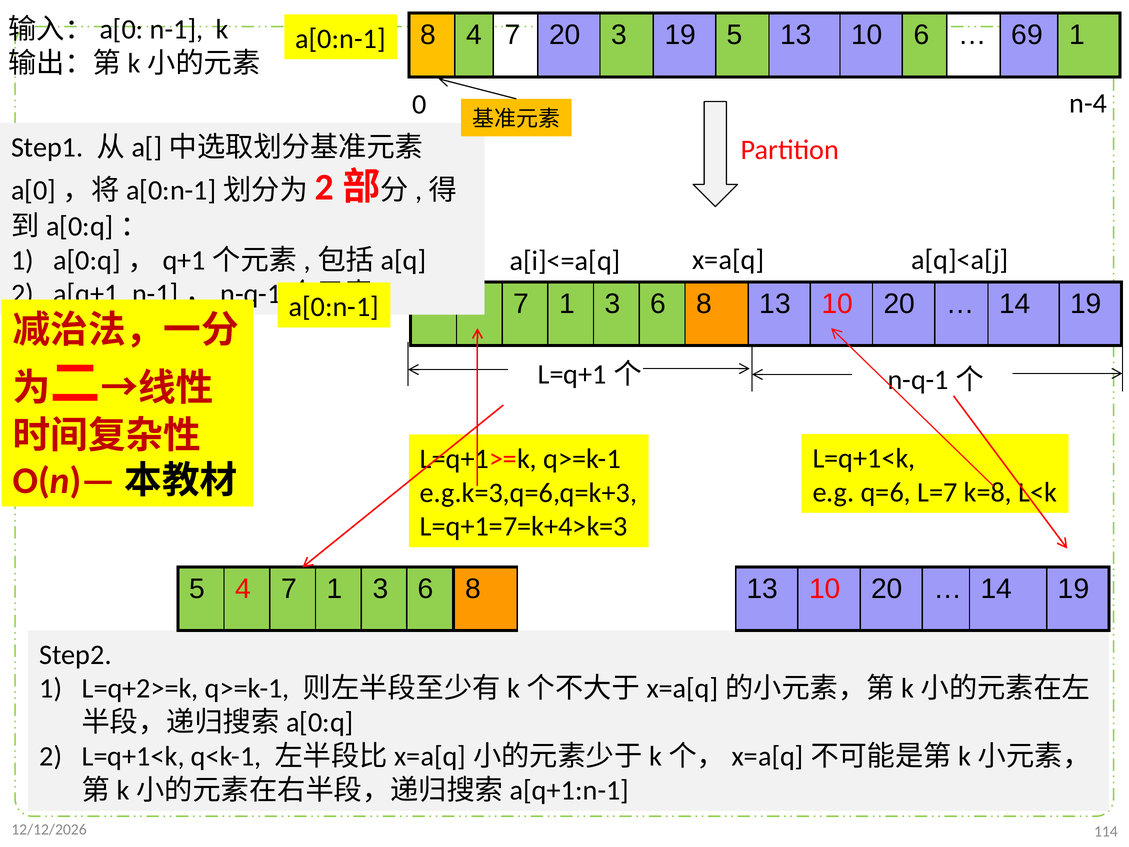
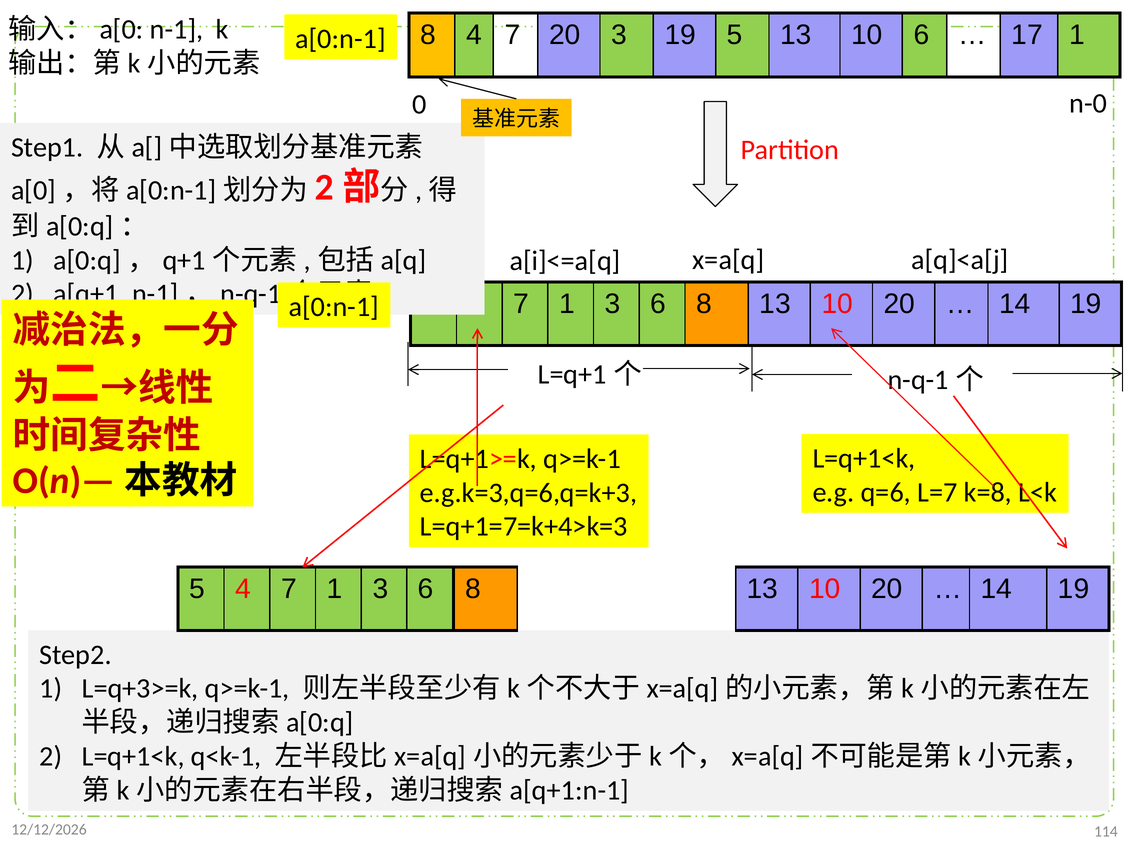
69: 69 -> 17 (1027, 35)
n-4: n-4 -> n-0 (1088, 103)
L=q+2>=k: L=q+2>=k -> L=q+3>=k (140, 688)
